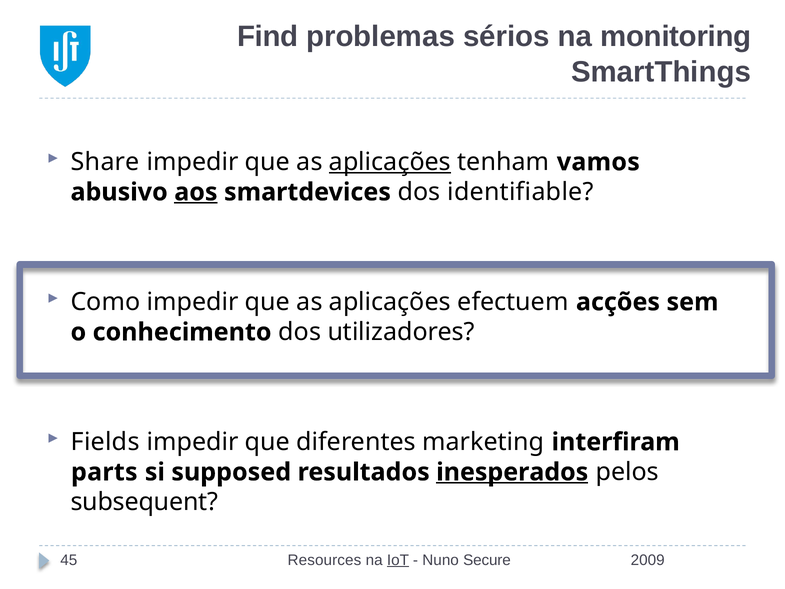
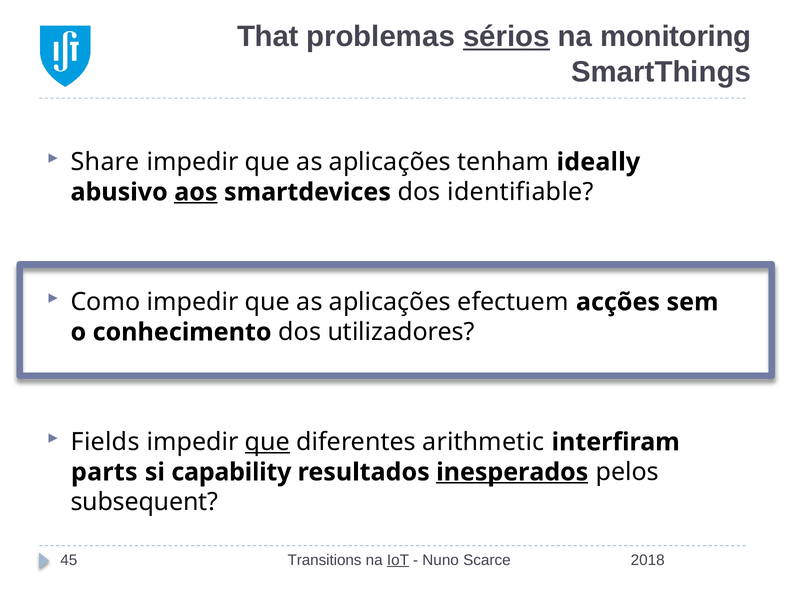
Find: Find -> That (268, 37)
sérios underline: none -> present (506, 37)
aplicações underline: present -> none (390, 162)
vamos: vamos -> ideally (598, 162)
que underline: none -> present (267, 442)
marketing: marketing -> arithmetic (483, 442)
supposed: supposed -> capability (231, 472)
Resources: Resources -> Transitions (325, 560)
Secure: Secure -> Scarce (487, 560)
2009: 2009 -> 2018 (648, 560)
